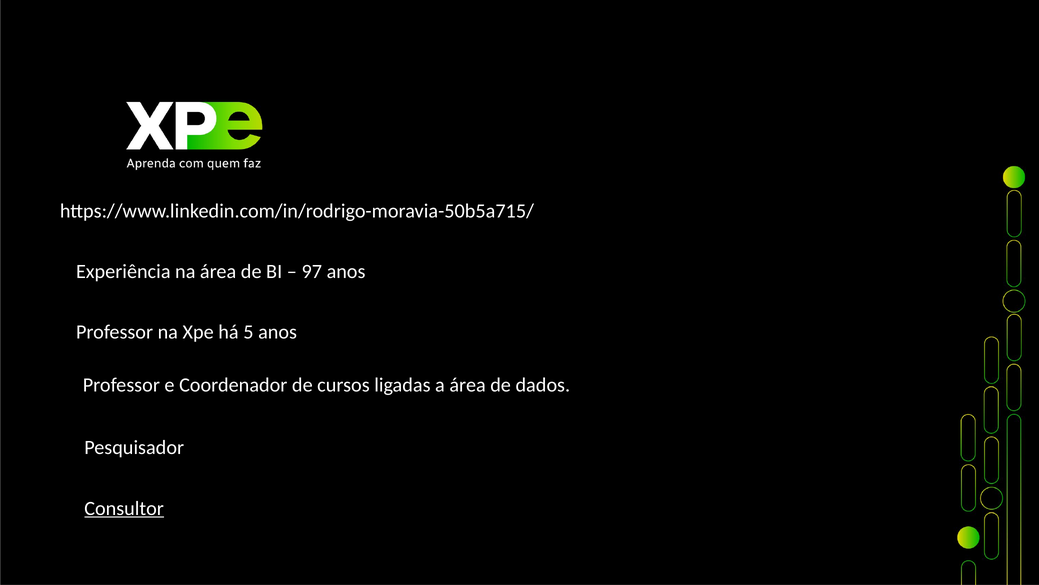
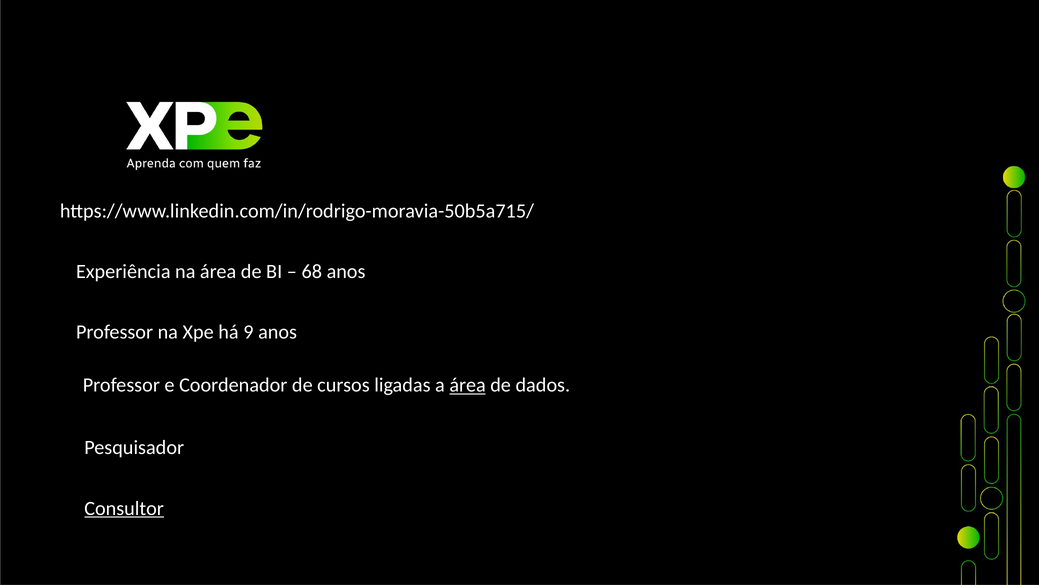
97: 97 -> 68 (312, 271)
5: 5 -> 9 (248, 332)
área underline: none -> present (468, 385)
